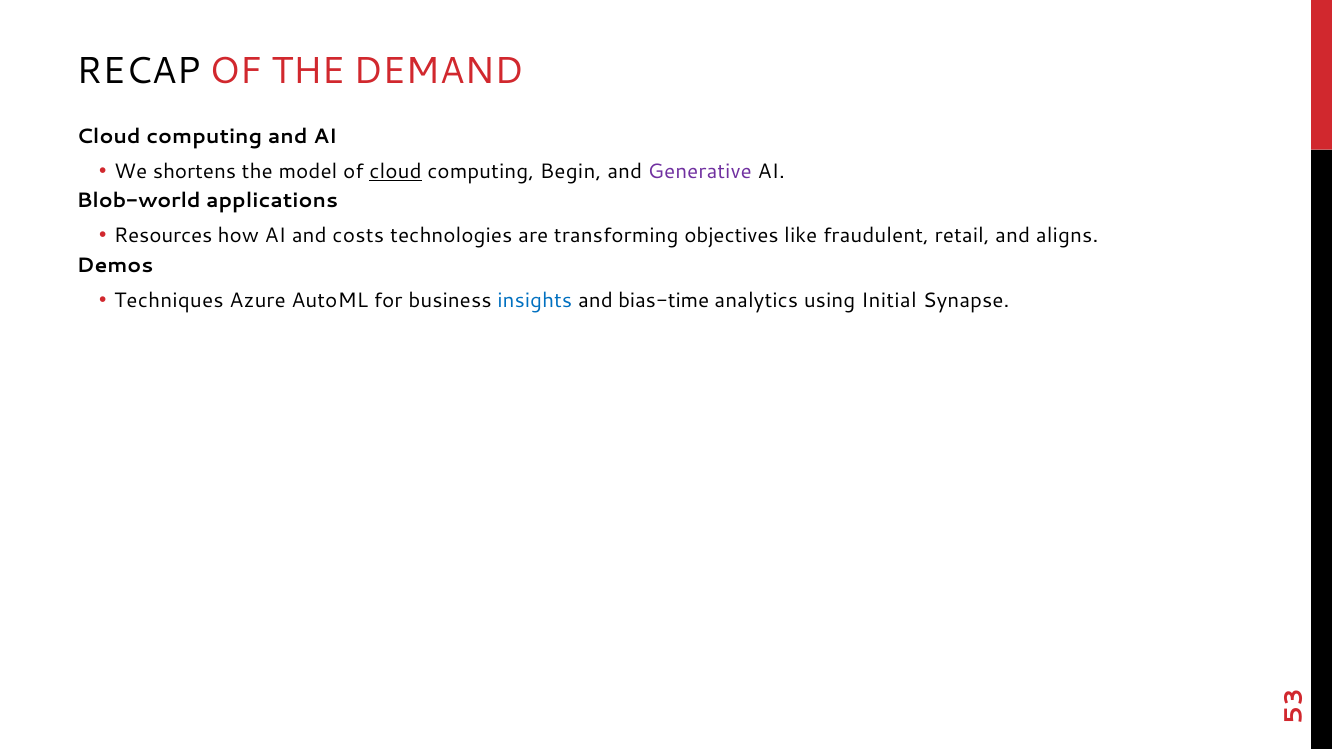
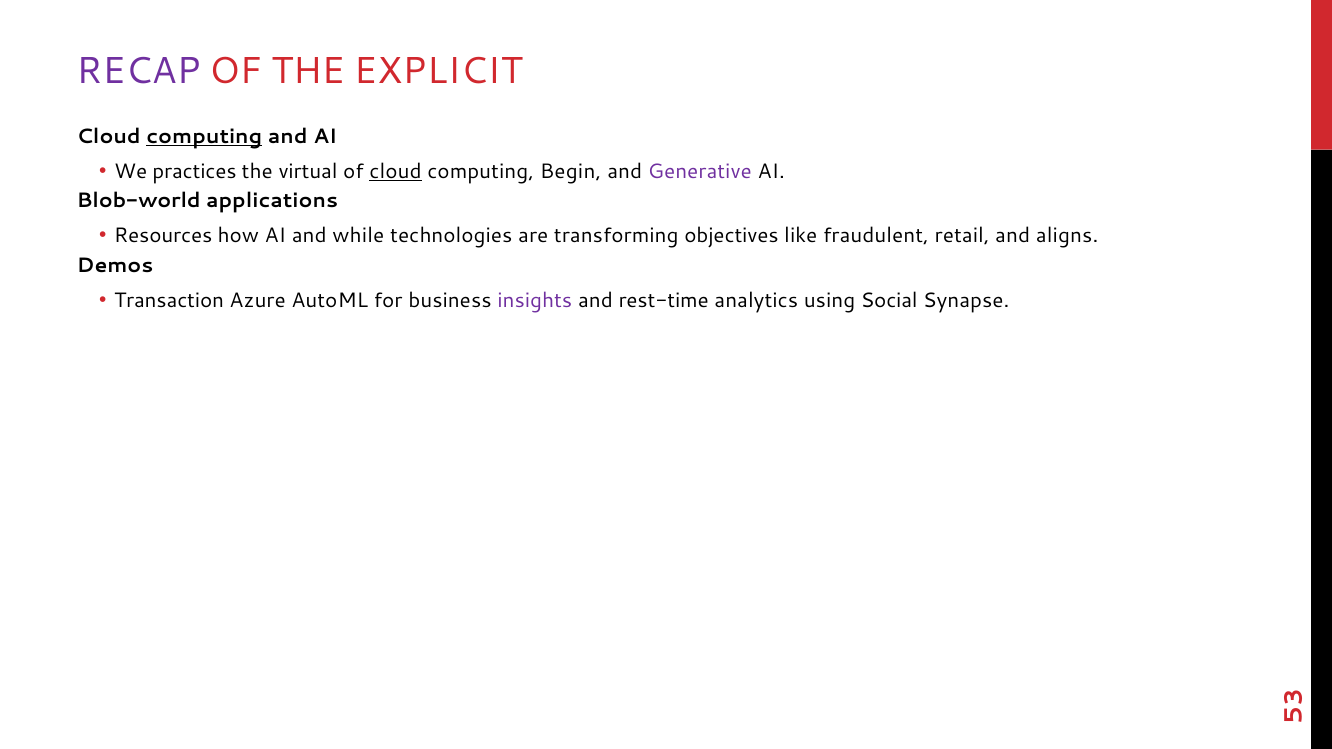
RECAP colour: black -> purple (139, 71)
DEMAND: DEMAND -> EXPLICIT (438, 71)
computing underline: none -> present (204, 136)
shortens: shortens -> practices (195, 172)
model: model -> virtual (308, 172)
costs: costs -> while (358, 236)
Techniques: Techniques -> Transaction (169, 301)
insights colour: blue -> purple (535, 301)
bias-time: bias-time -> rest-time (664, 301)
Initial: Initial -> Social (889, 301)
